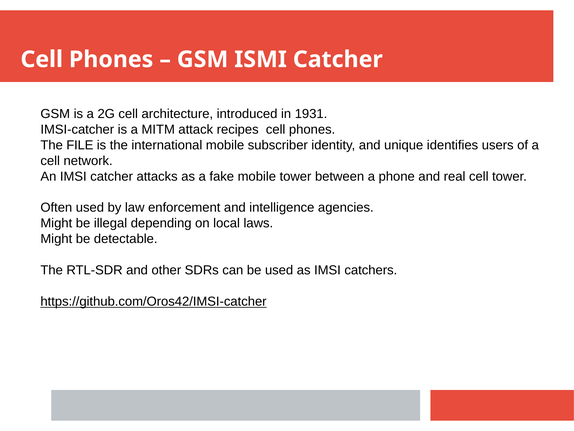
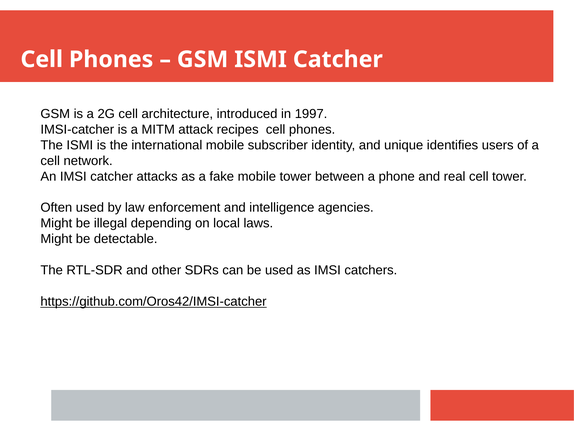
1931: 1931 -> 1997 (311, 114)
The FILE: FILE -> ISMI (80, 145)
